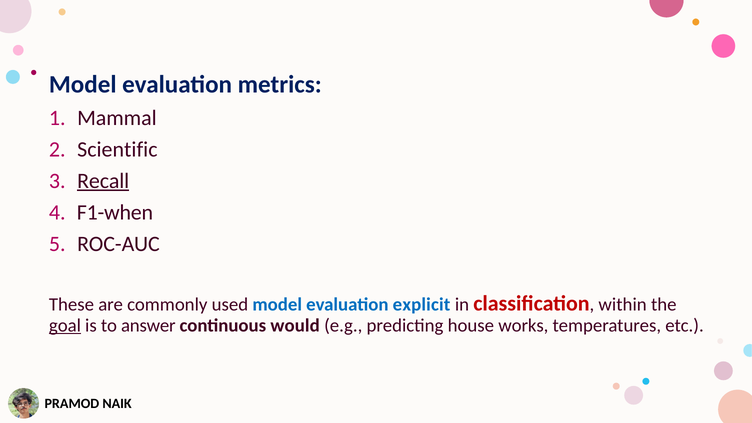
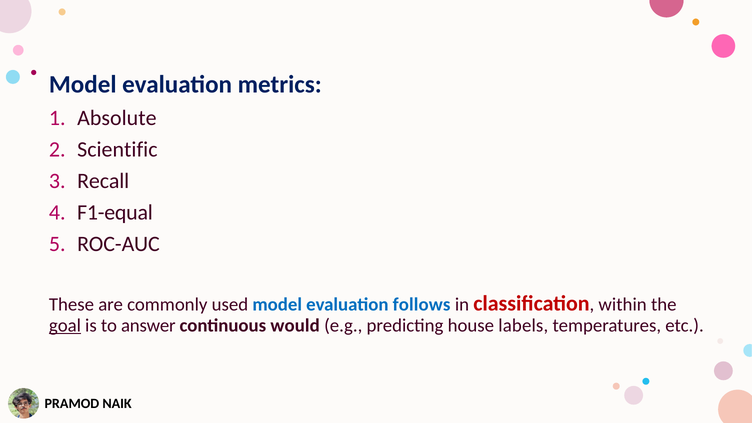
Mammal: Mammal -> Absolute (117, 118)
Recall underline: present -> none (103, 181)
F1-when: F1-when -> F1-equal (115, 212)
explicit: explicit -> follows (422, 305)
works: works -> labels (523, 325)
